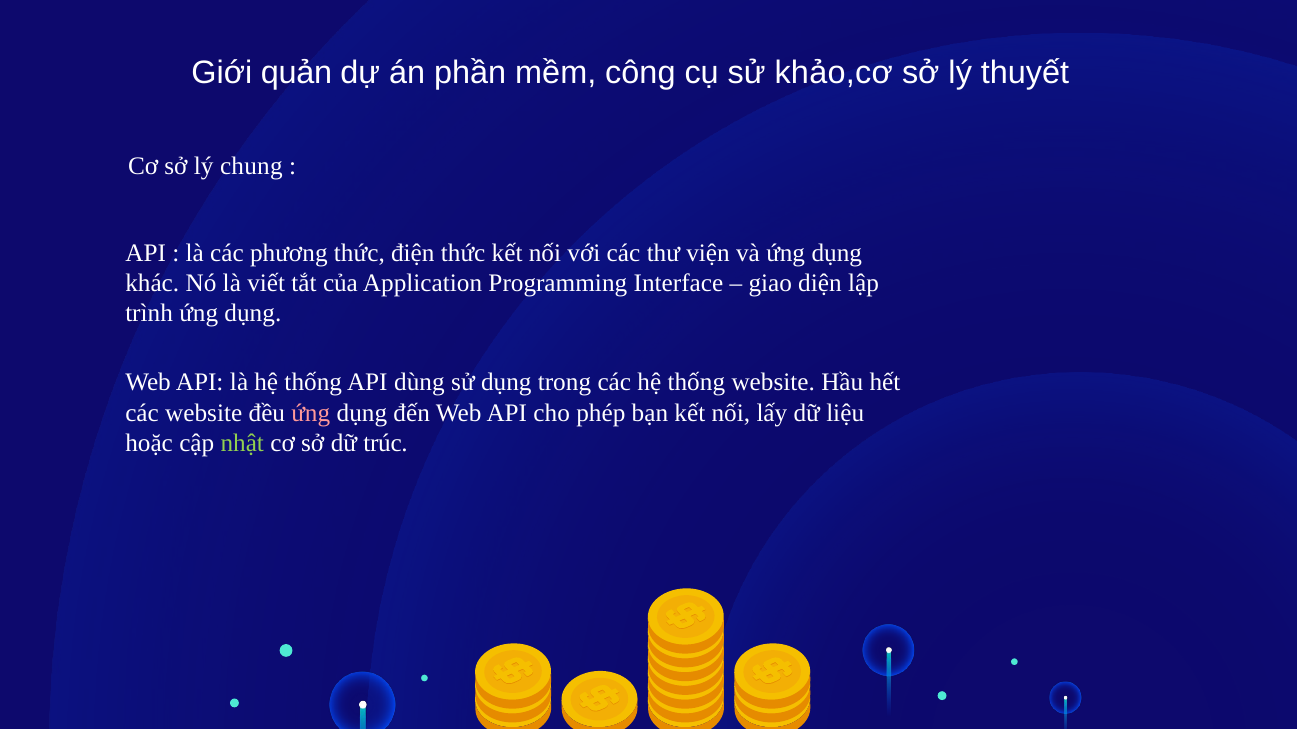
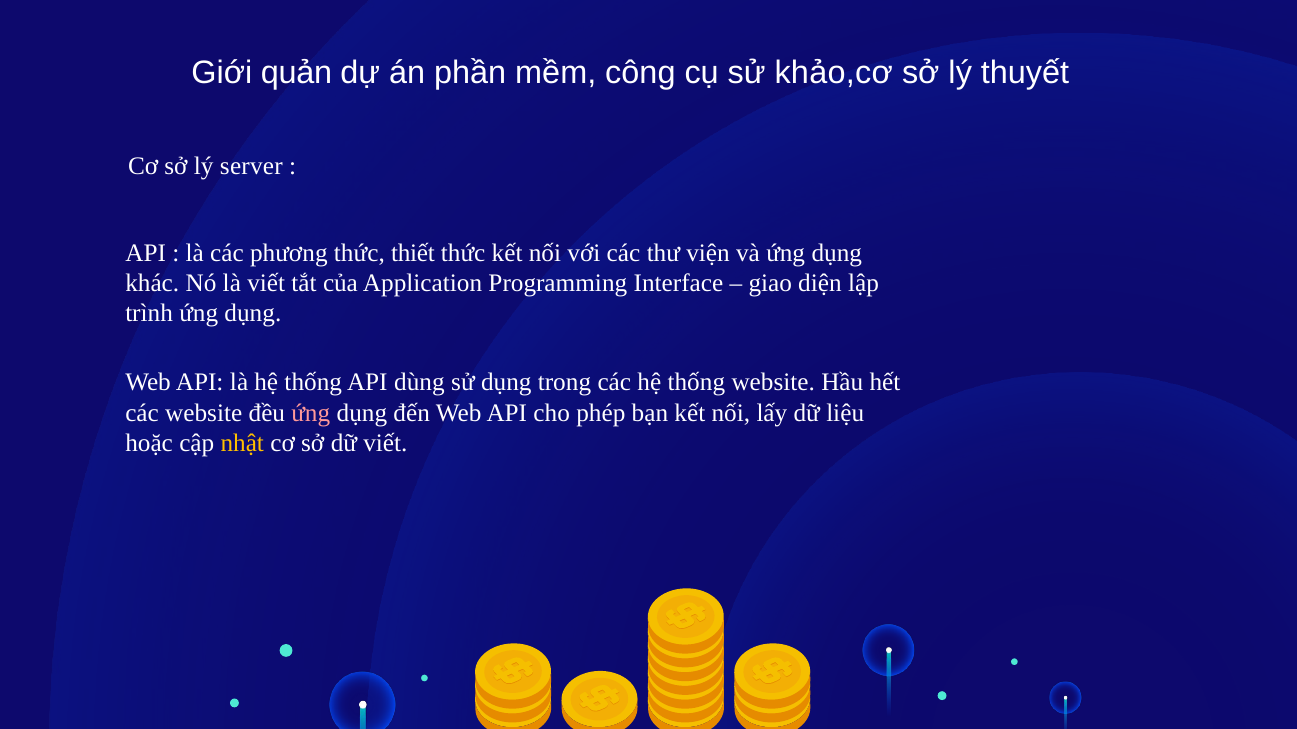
chung: chung -> server (251, 166)
điện: điện -> thiết (413, 253)
nhật colour: light green -> yellow (242, 443)
dữ trúc: trúc -> viết (385, 443)
